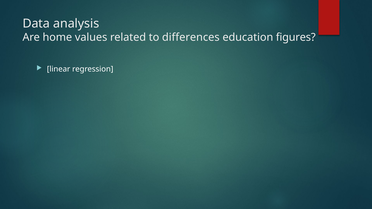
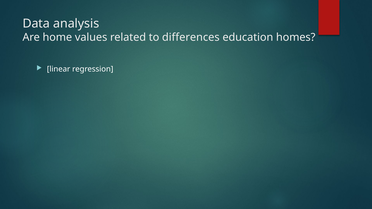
figures: figures -> homes (296, 37)
